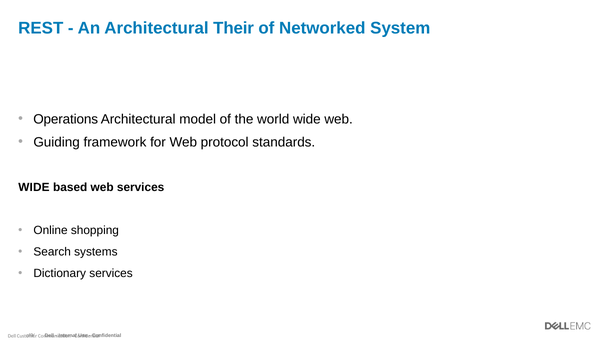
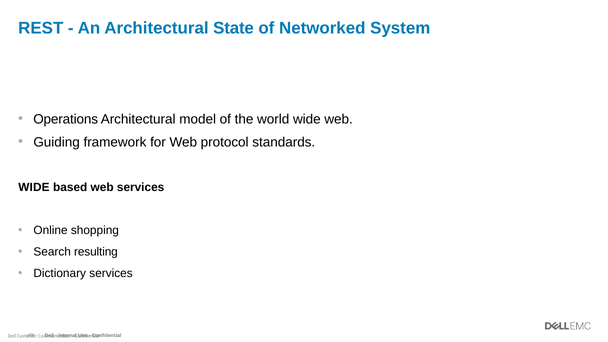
Their: Their -> State (234, 28)
systems: systems -> resulting (96, 252)
